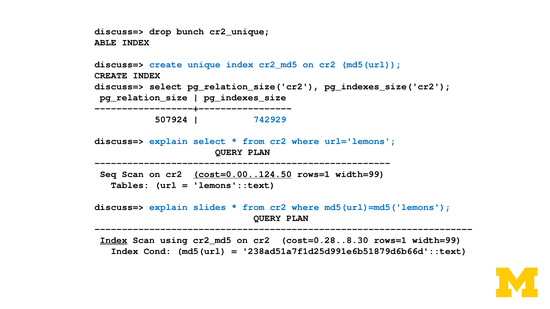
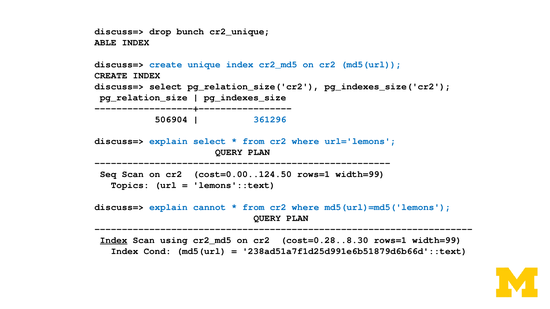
507924: 507924 -> 506904 (171, 119)
742929: 742929 -> 361296 (270, 119)
cost=0.00..124.50 underline: present -> none (242, 174)
Tables: Tables -> Topics (130, 185)
slides: slides -> cannot (210, 207)
